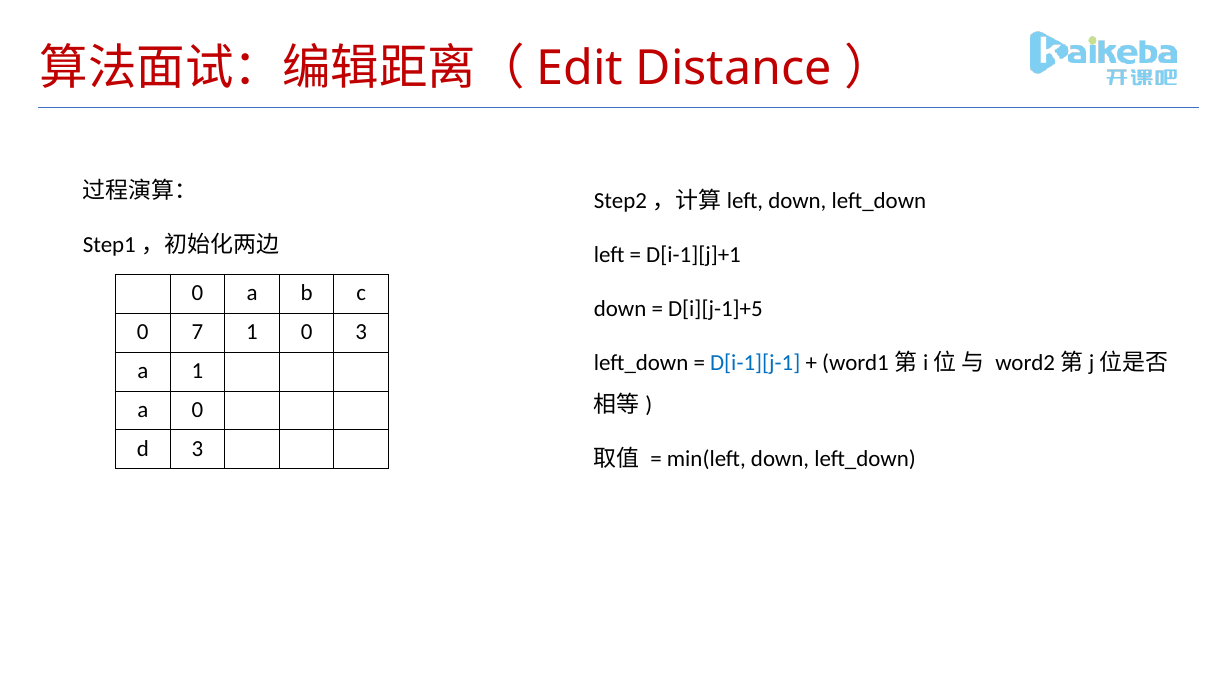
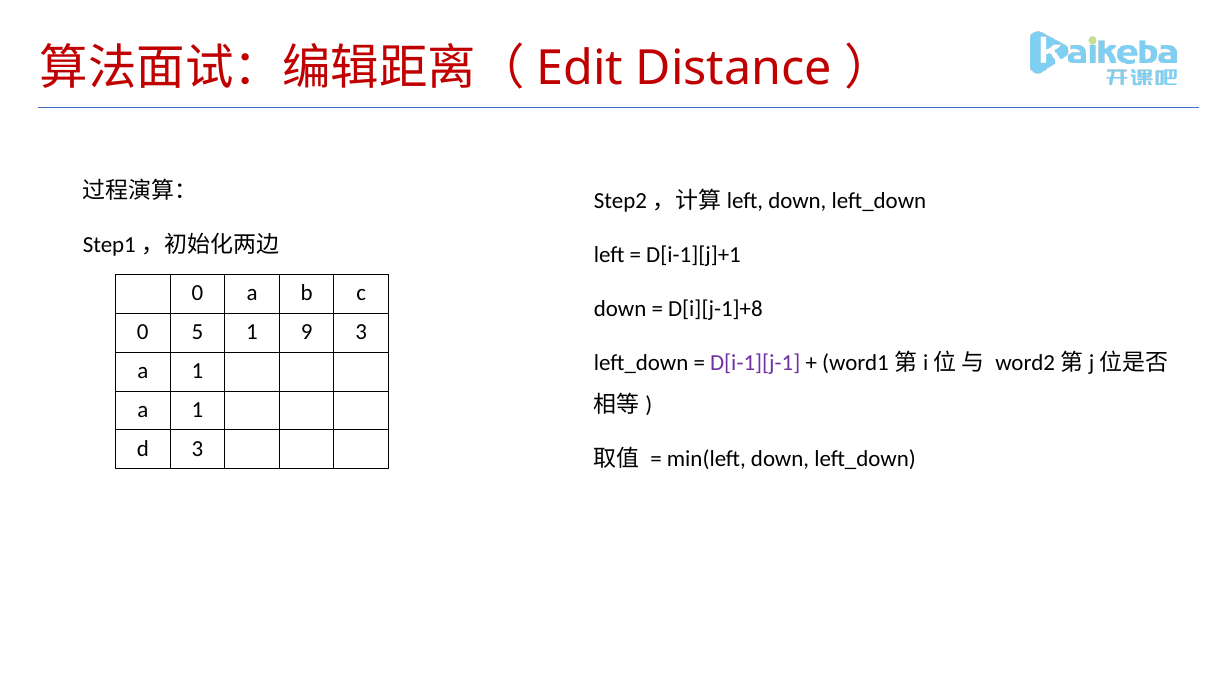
D[i][j-1]+5: D[i][j-1]+5 -> D[i][j-1]+8 (715, 309)
7: 7 -> 5 (197, 332)
1 0: 0 -> 9 (307, 332)
D[i-1][j-1 colour: blue -> purple (755, 363)
0: 0 -> 1 (197, 410)
